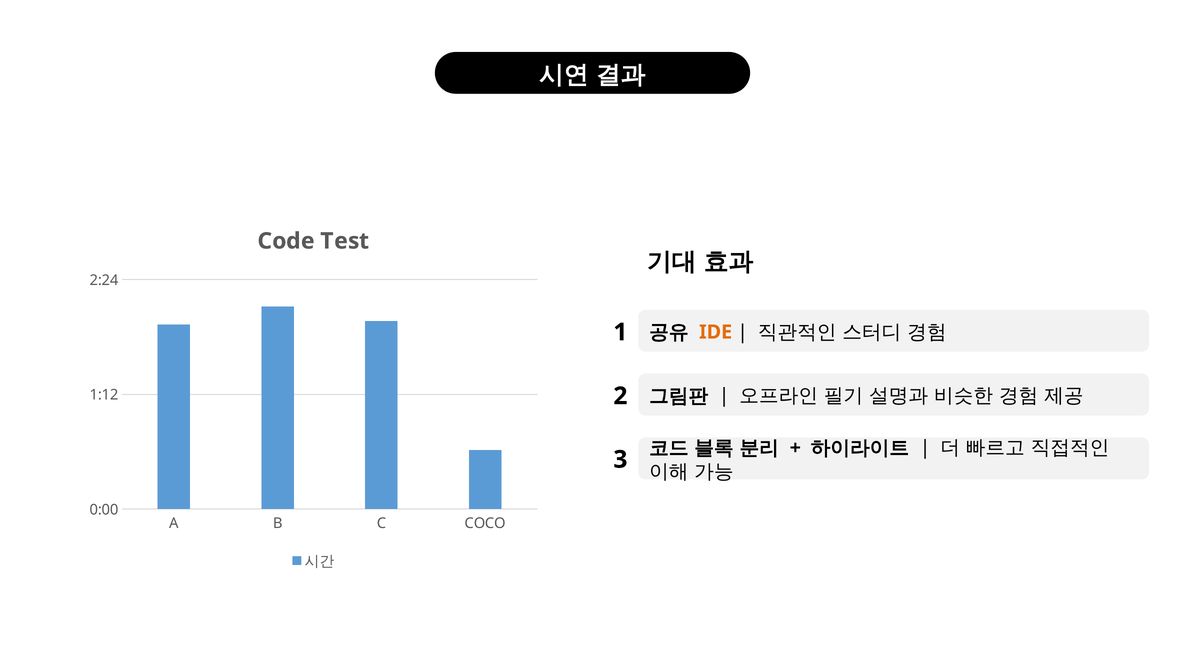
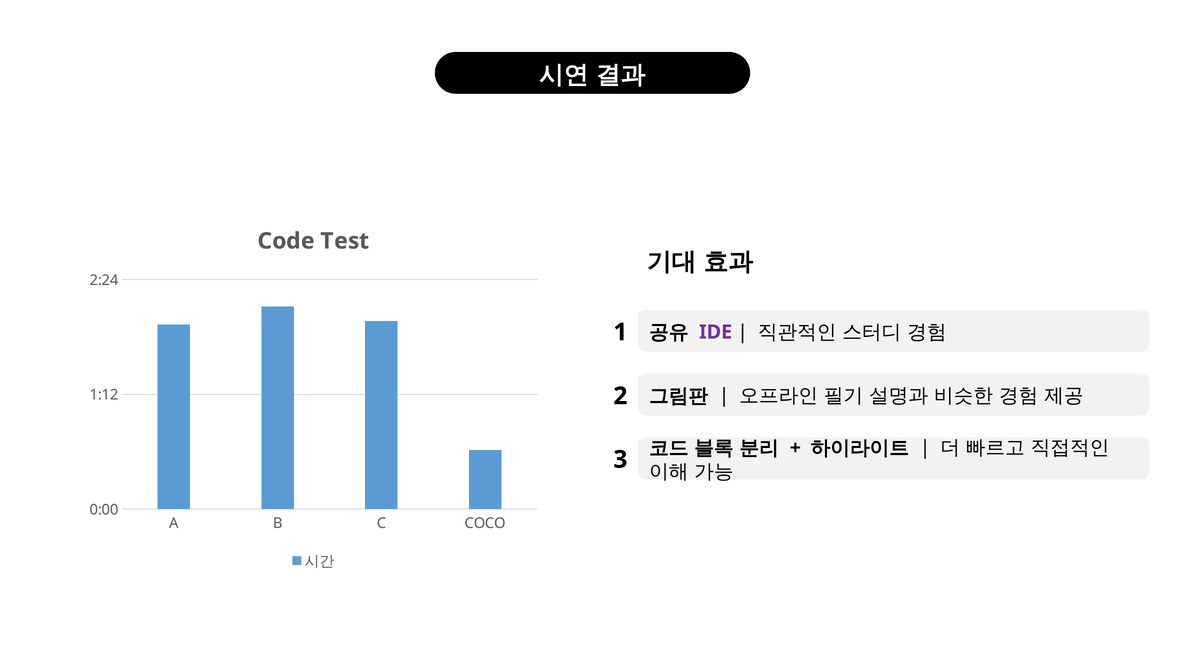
IDE colour: orange -> purple (716, 332)
